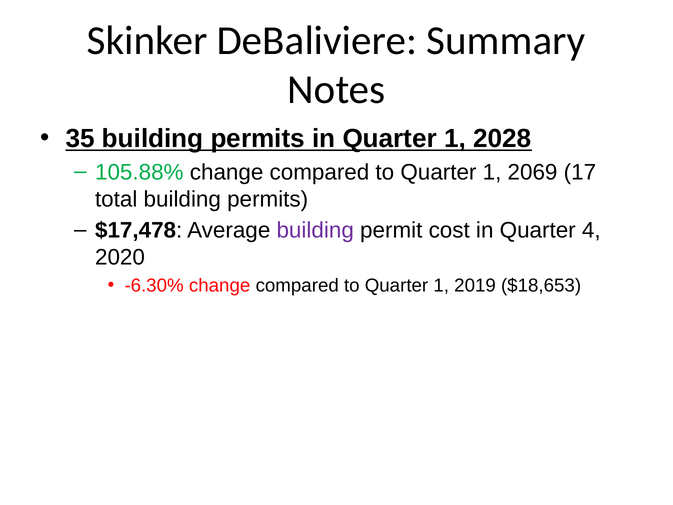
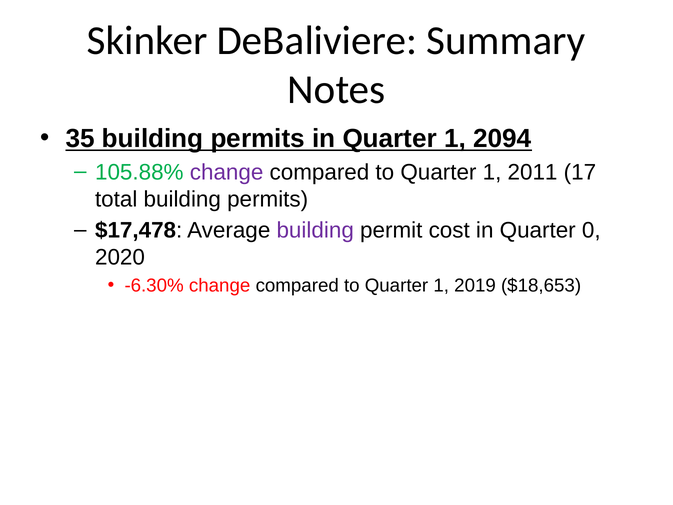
2028: 2028 -> 2094 (502, 139)
change colour: black -> purple (227, 172)
2069: 2069 -> 2011 (533, 172)
4: 4 -> 0 (591, 230)
